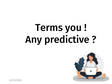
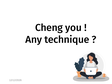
Terms: Terms -> Cheng (49, 28)
predictive: predictive -> technique (67, 40)
